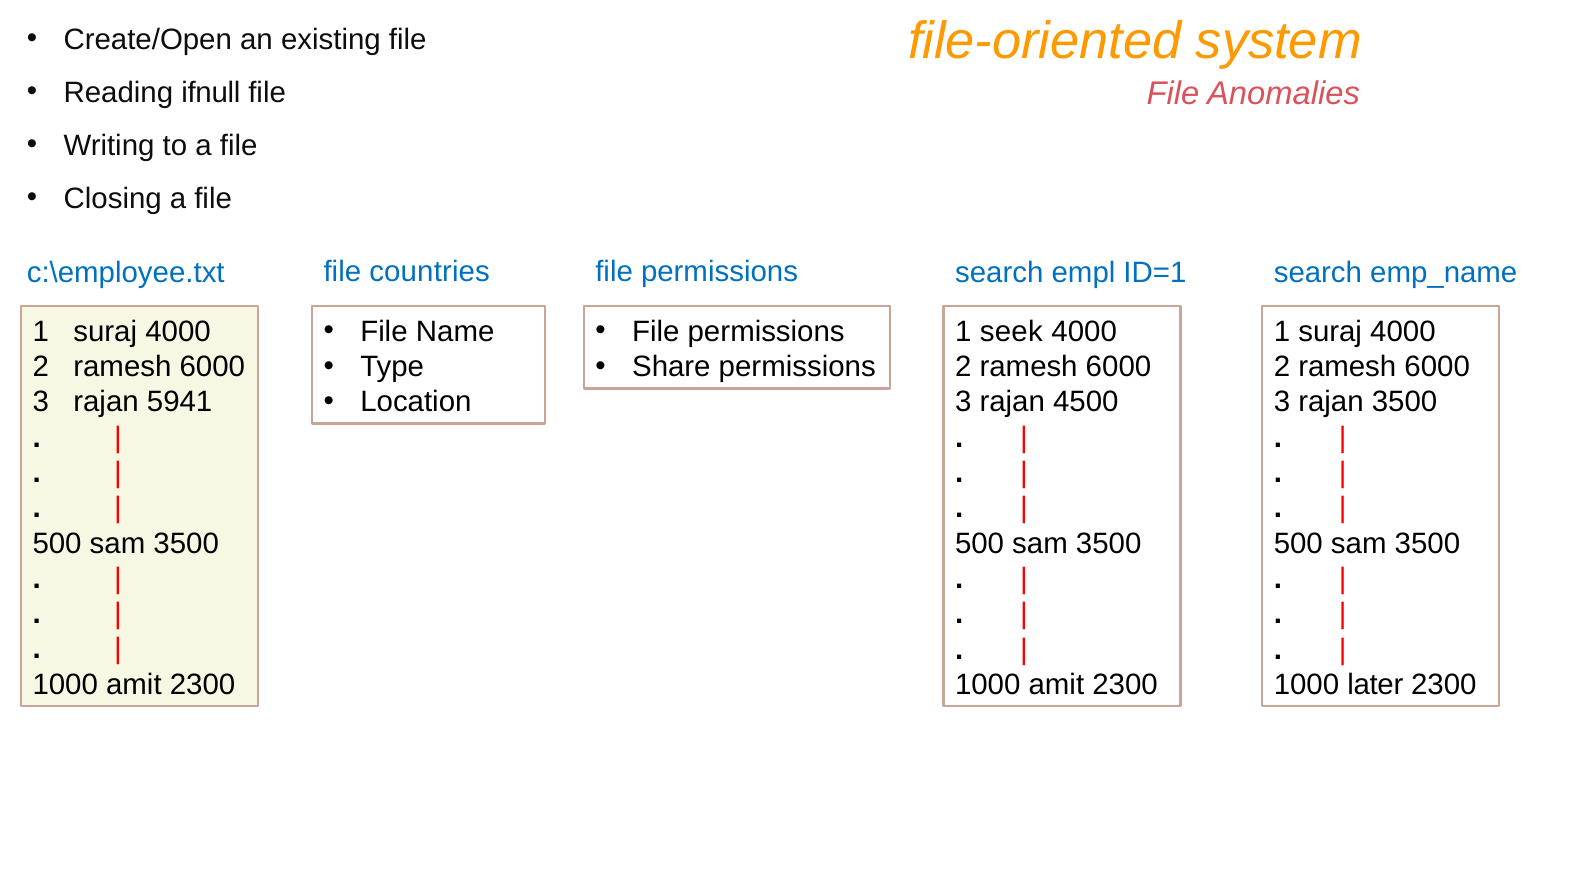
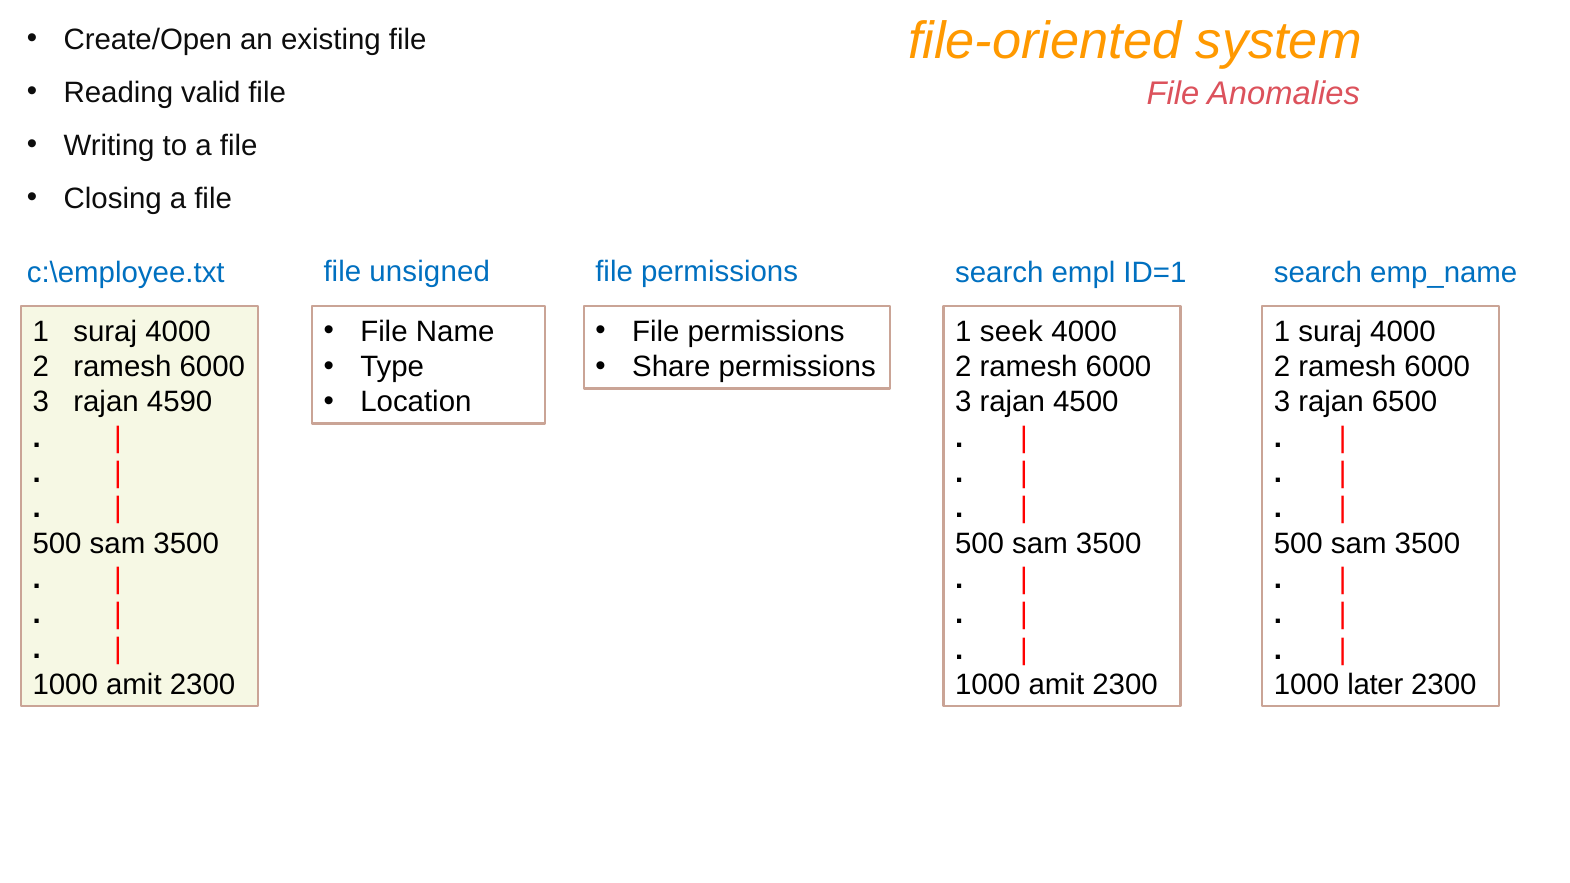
ifnull: ifnull -> valid (211, 93)
countries: countries -> unsigned (430, 271)
5941: 5941 -> 4590 (180, 402)
rajan 3500: 3500 -> 6500 (1405, 402)
